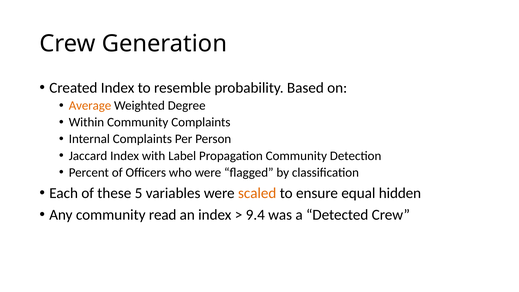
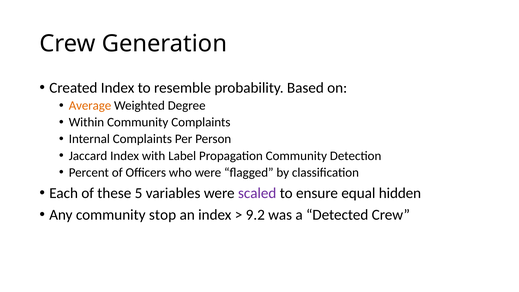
scaled colour: orange -> purple (257, 193)
read: read -> stop (163, 215)
9.4: 9.4 -> 9.2 (255, 215)
